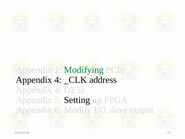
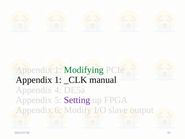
4: 4 -> 1 (58, 80)
address: address -> manual (103, 80)
Setting colour: black -> purple (77, 100)
